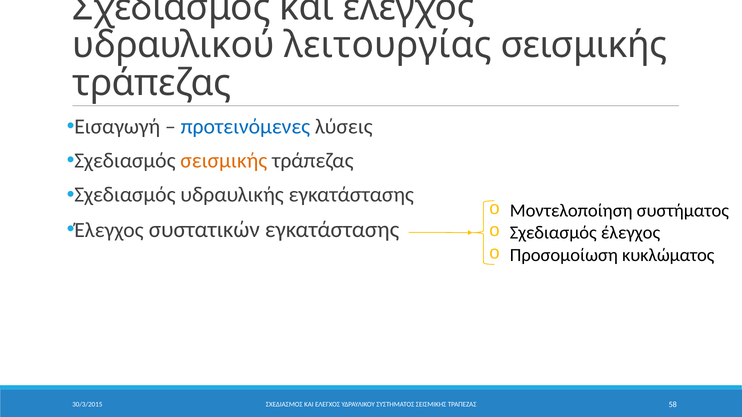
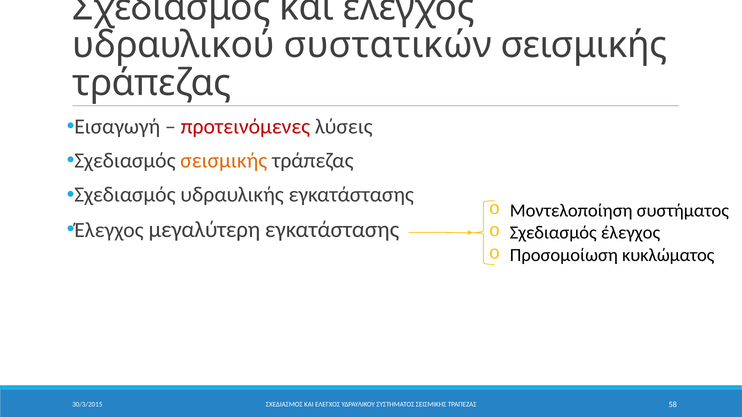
λειτουργίας: λειτουργίας -> συστατικών (388, 45)
προτεινόμενες colour: blue -> red (245, 127)
συστατικών: συστατικών -> μεγαλύτερη (204, 230)
